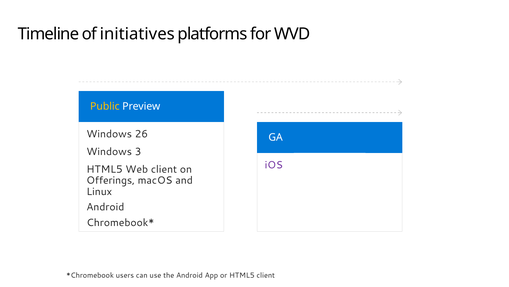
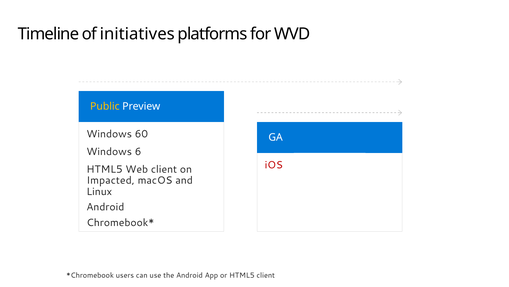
26: 26 -> 60 (141, 134)
3: 3 -> 6 (138, 151)
iOS colour: purple -> red (274, 165)
Offerings: Offerings -> Impacted (111, 180)
